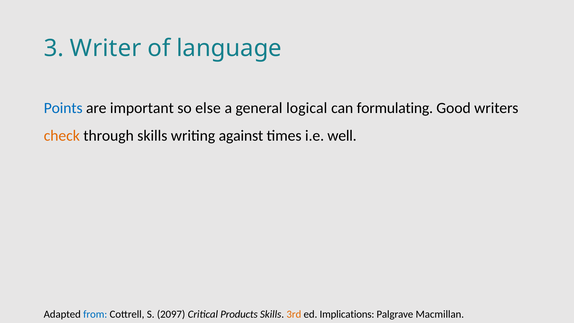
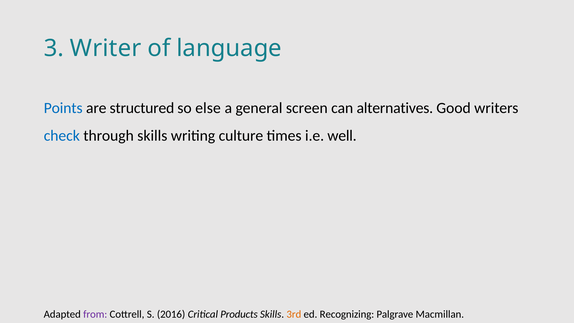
important: important -> structured (142, 108)
logical: logical -> screen (307, 108)
formulating: formulating -> alternatives (395, 108)
check colour: orange -> blue (62, 136)
against: against -> culture (241, 136)
from colour: blue -> purple (95, 314)
2097: 2097 -> 2016 (171, 314)
Implications: Implications -> Recognizing (347, 314)
